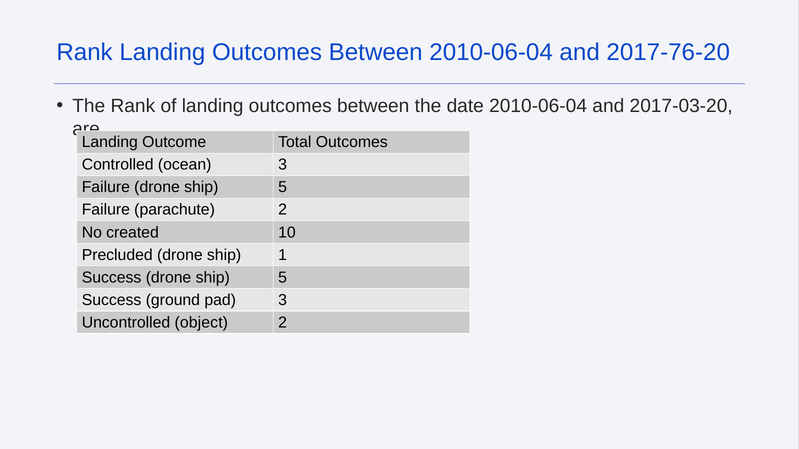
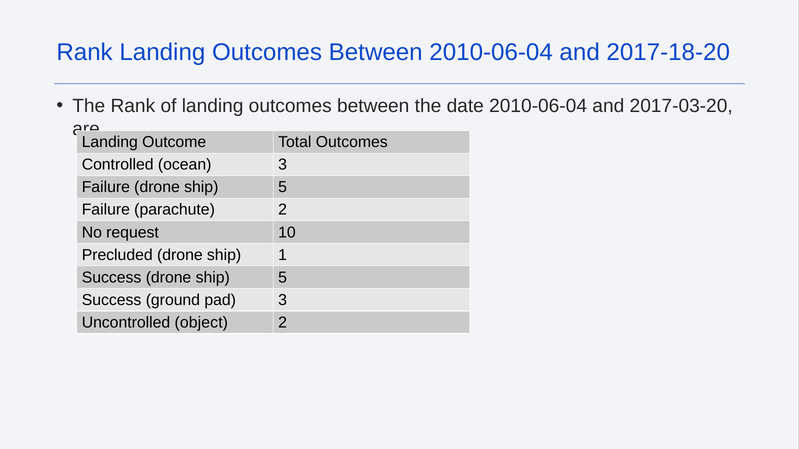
2017-76-20: 2017-76-20 -> 2017-18-20 (668, 53)
created: created -> request (133, 233)
